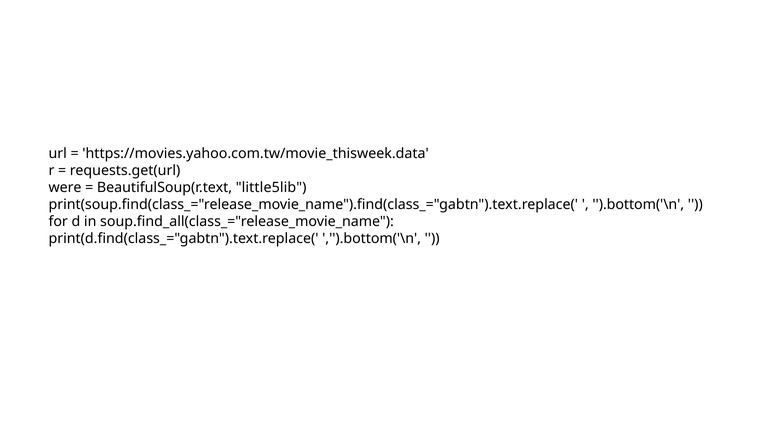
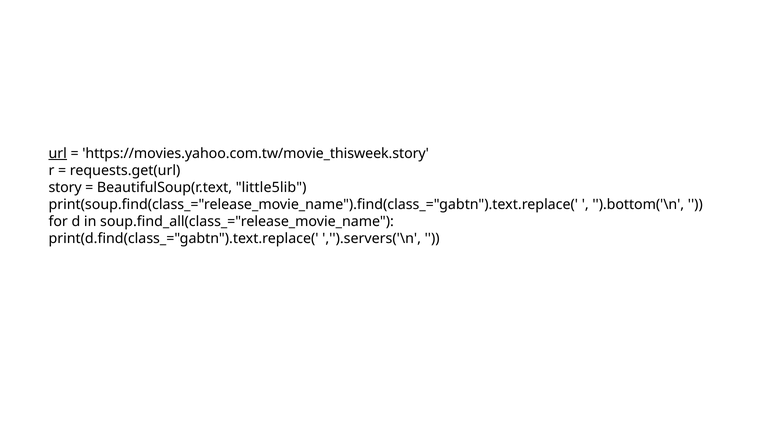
url underline: none -> present (58, 153)
https://movies.yahoo.com.tw/movie_thisweek.data: https://movies.yahoo.com.tw/movie_thisweek.data -> https://movies.yahoo.com.tw/movie_thisweek.story (256, 153)
were: were -> story (65, 188)
,'').bottom('\n: ,'').bottom('\n -> ,'').servers('\n (372, 239)
